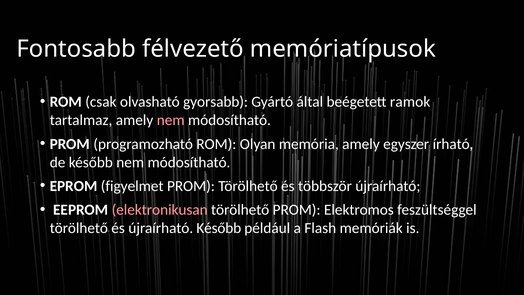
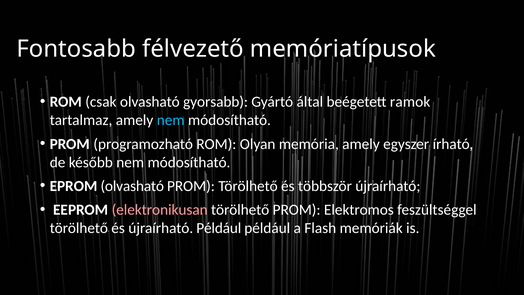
nem colour: pink -> light blue (171, 120)
EPROM figyelmet: figyelmet -> olvasható (132, 186)
újraírható Később: Később -> Például (219, 228)
